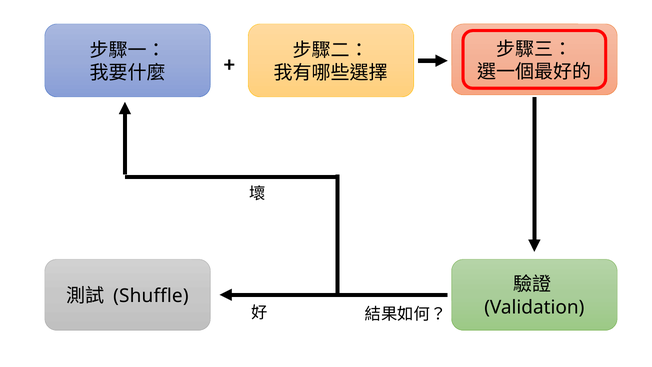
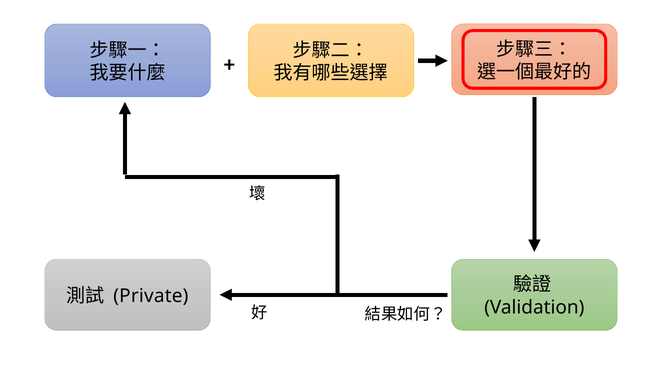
Shuffle: Shuffle -> Private (151, 296)
